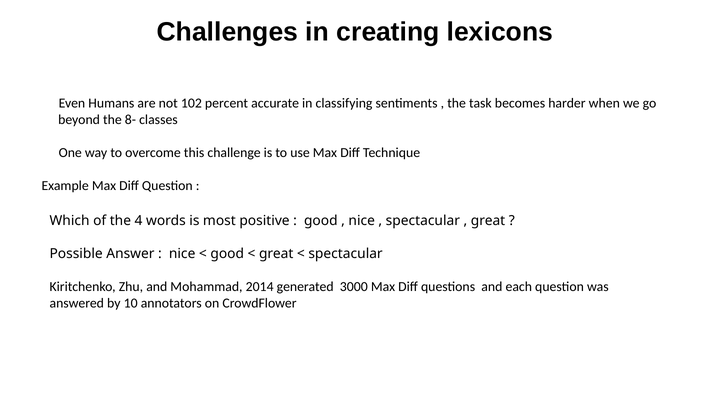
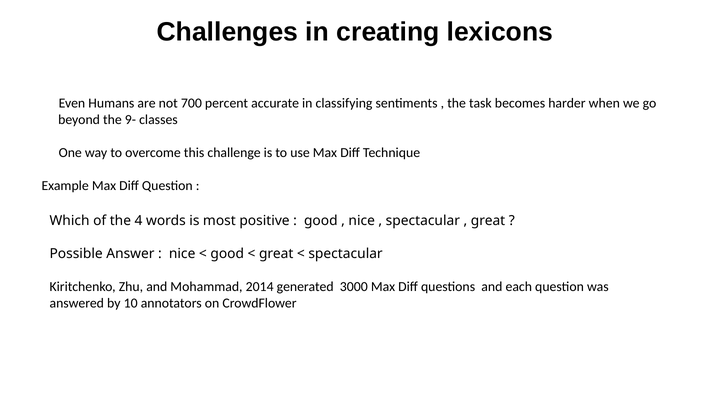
102: 102 -> 700 (191, 103)
8-: 8- -> 9- (130, 120)
